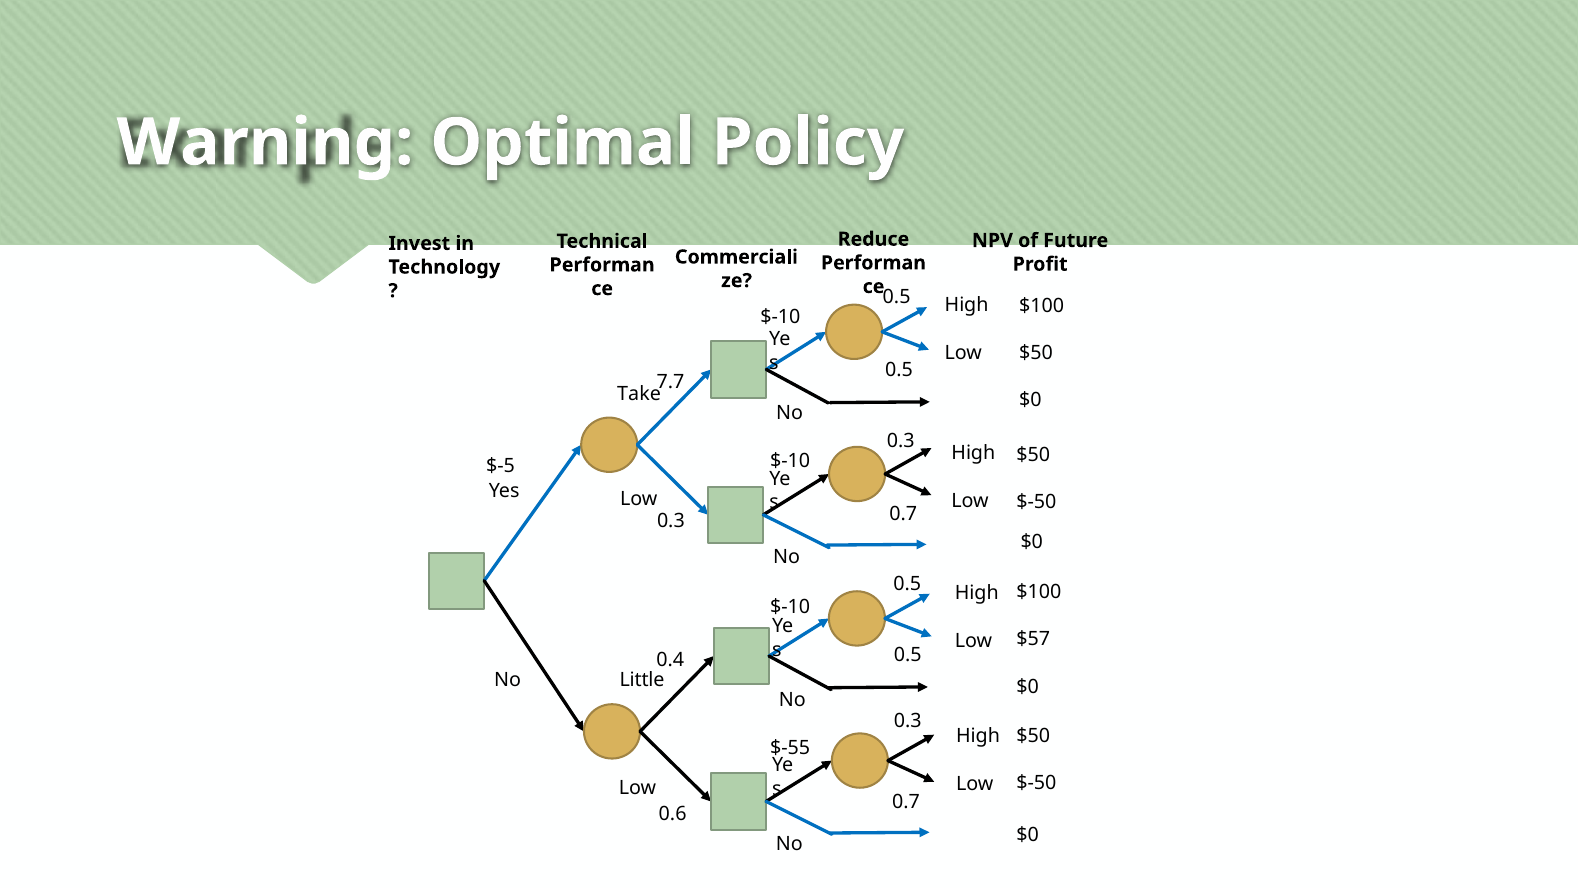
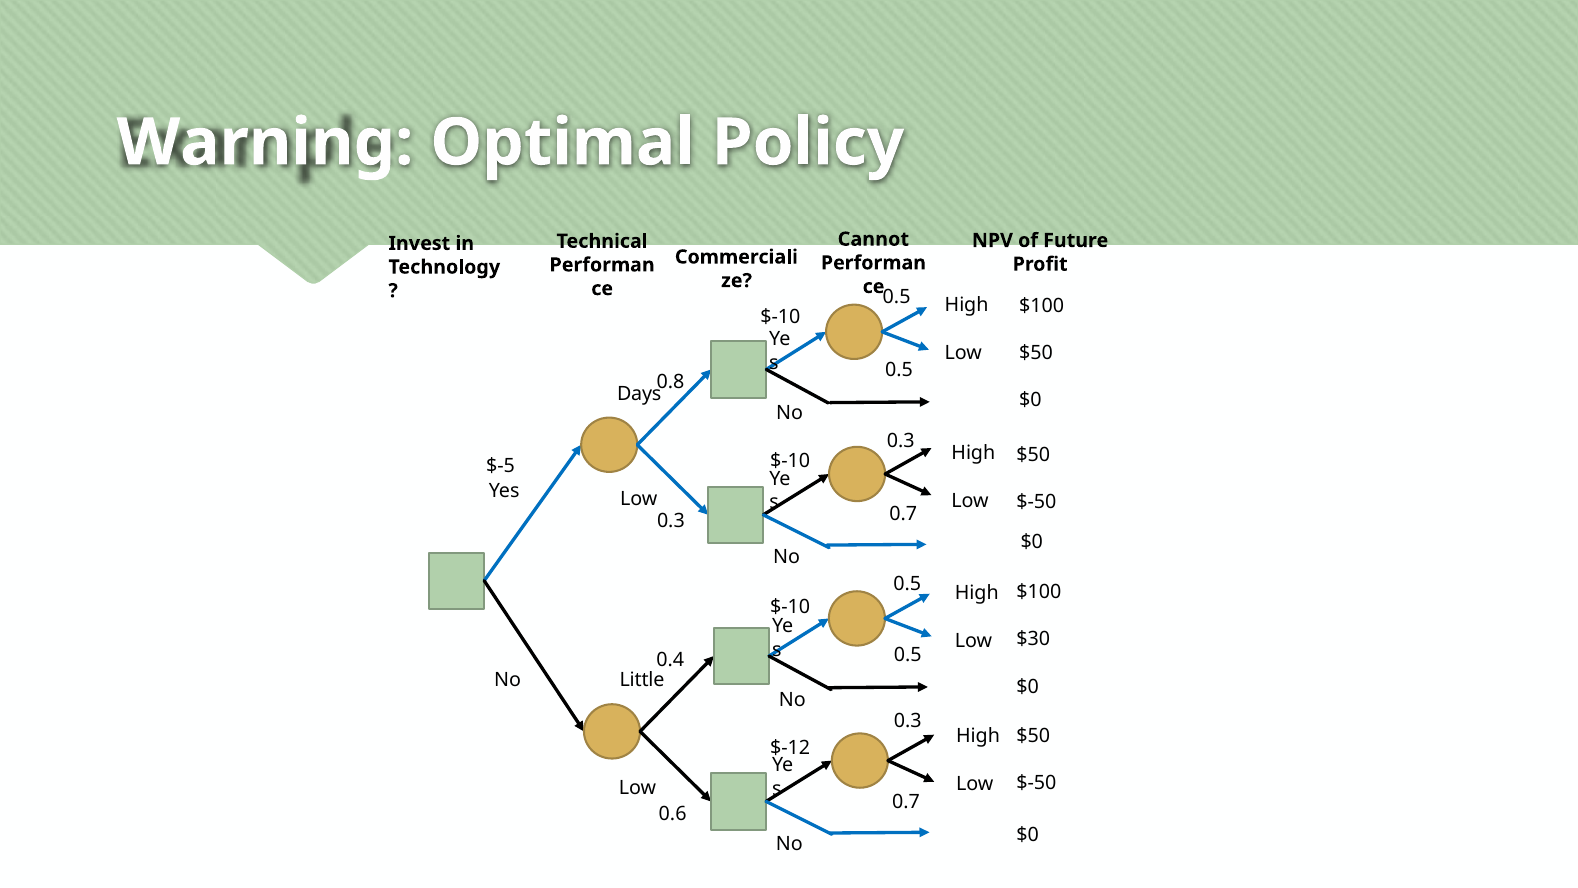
Reduce: Reduce -> Cannot (873, 239)
7.7: 7.7 -> 0.8 (670, 382)
Take: Take -> Days (639, 394)
$57: $57 -> $30 (1033, 638)
$-55: $-55 -> $-12 (790, 748)
